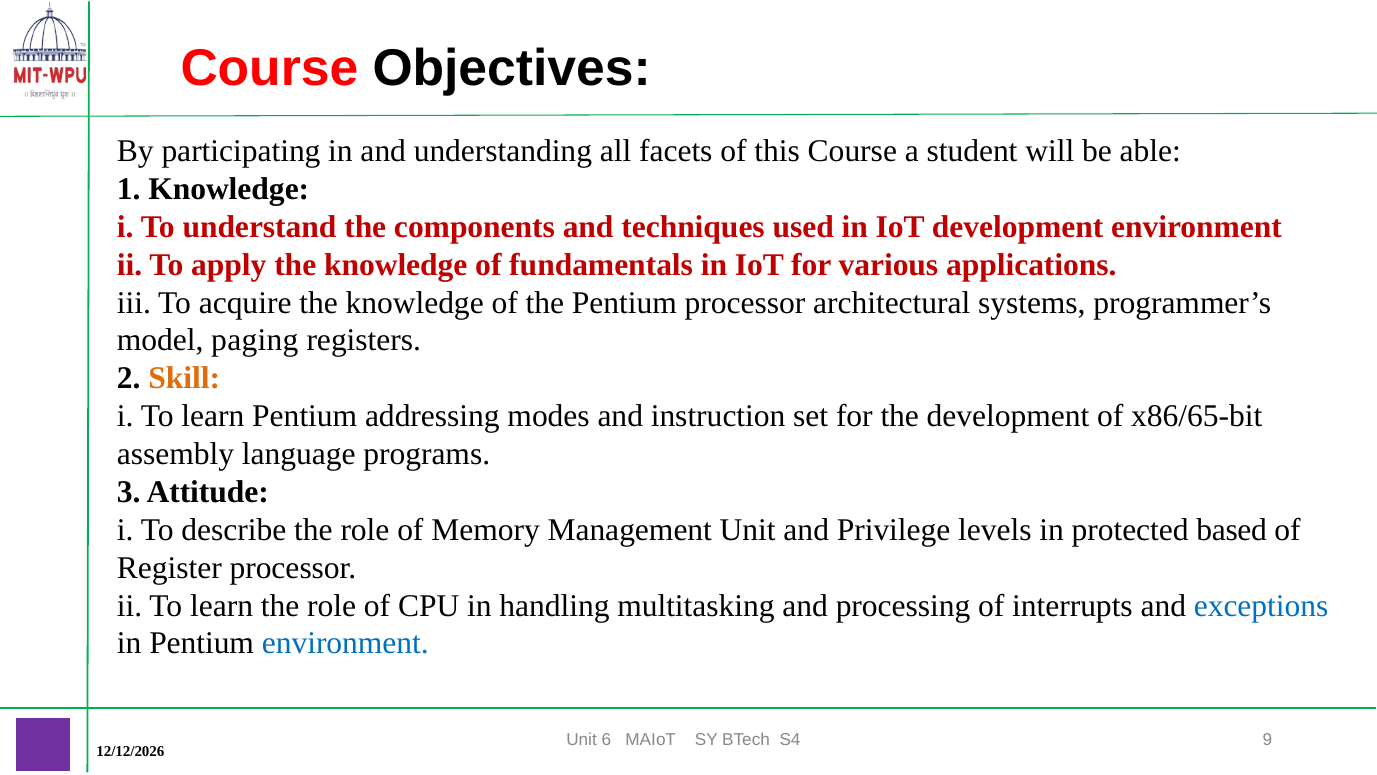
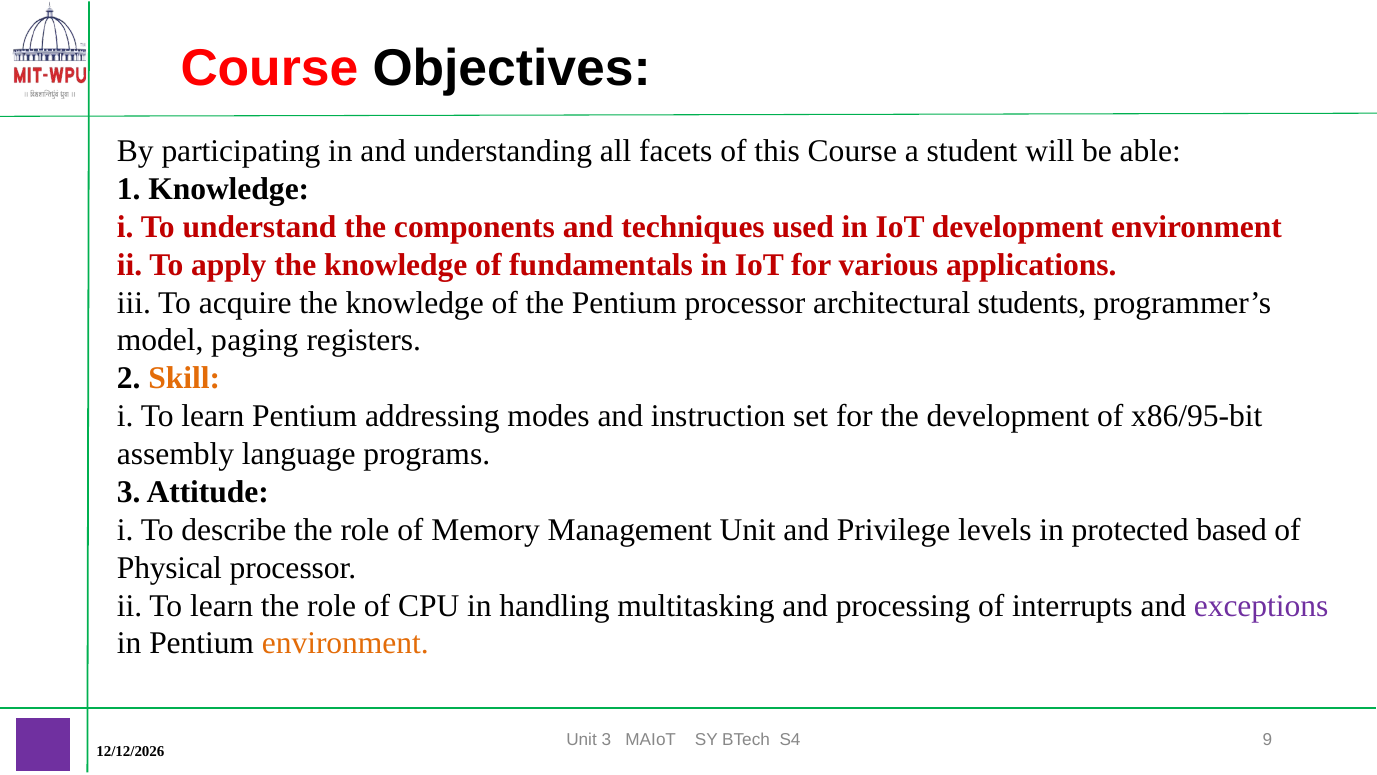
systems: systems -> students (1032, 302)
x86/65-bit: x86/65-bit -> x86/95-bit (1197, 416)
Register: Register -> Physical (169, 567)
exceptions colour: blue -> purple (1261, 605)
environment colour: blue -> orange (345, 643)
Unit 6: 6 -> 3 (606, 740)
